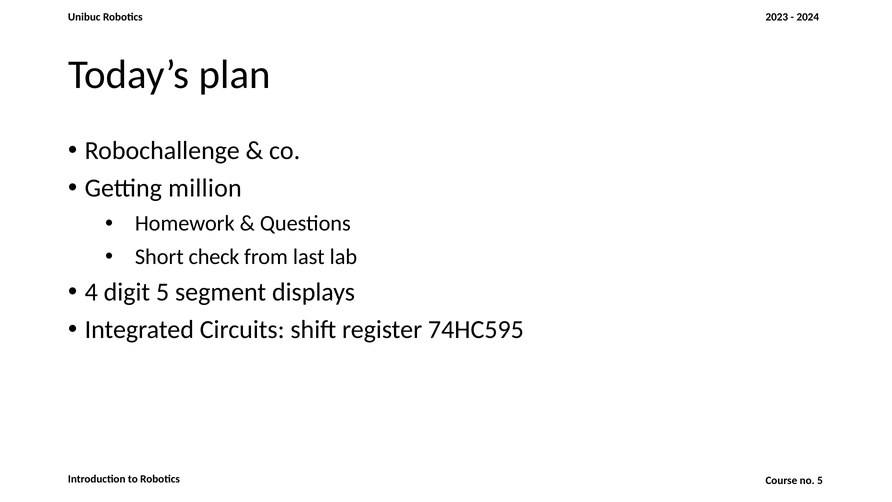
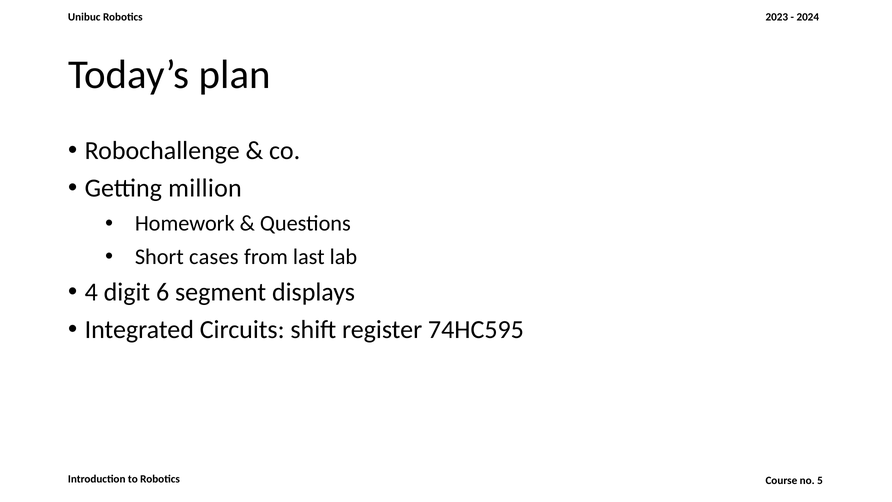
check: check -> cases (214, 257)
digit 5: 5 -> 6 (163, 292)
